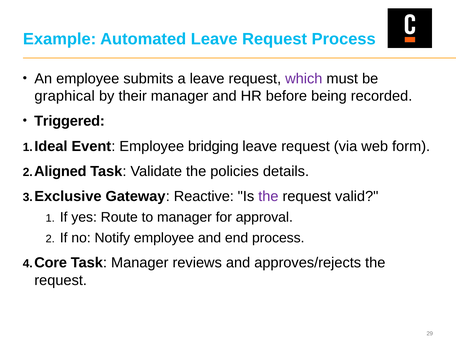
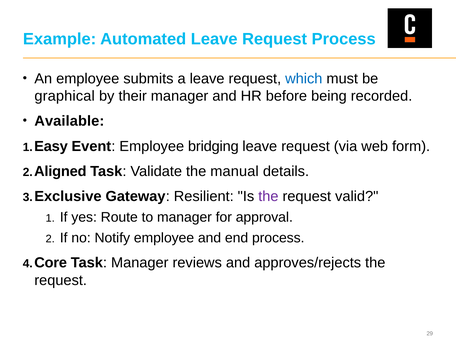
which colour: purple -> blue (304, 79)
Triggered: Triggered -> Available (69, 121)
Ideal: Ideal -> Easy (51, 146)
policies: policies -> manual (235, 171)
Reactive: Reactive -> Resilient (204, 196)
